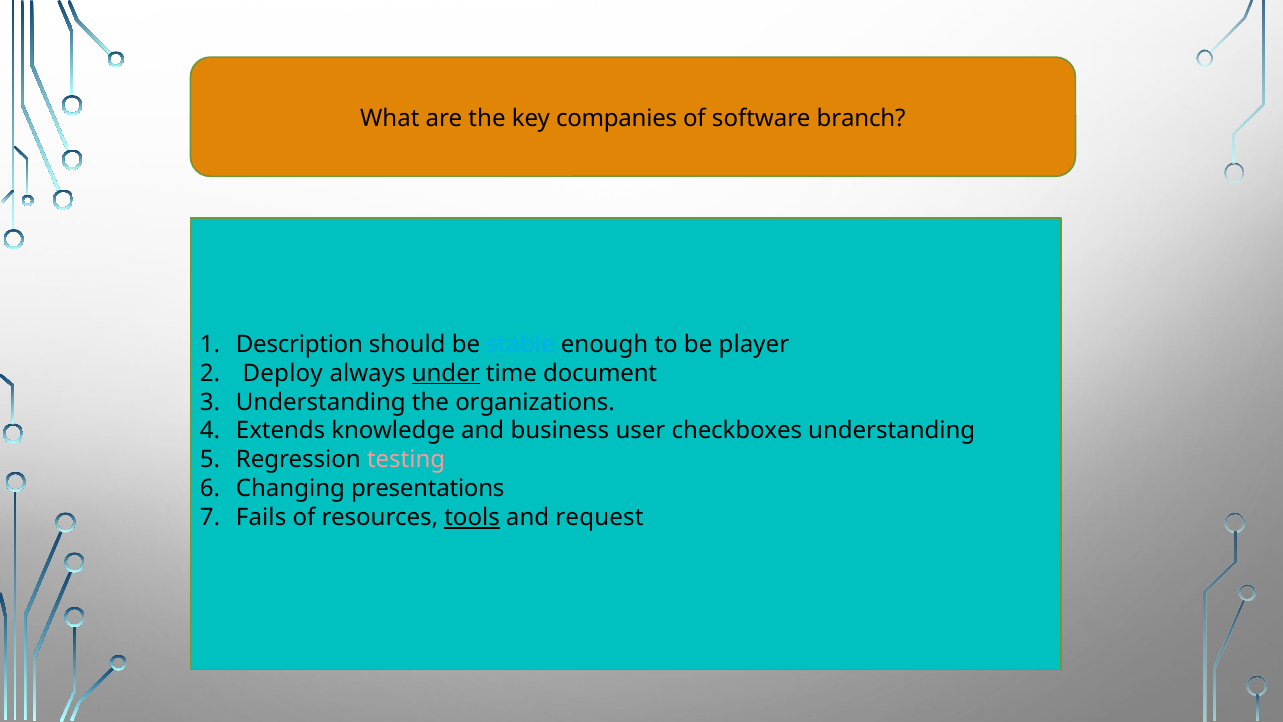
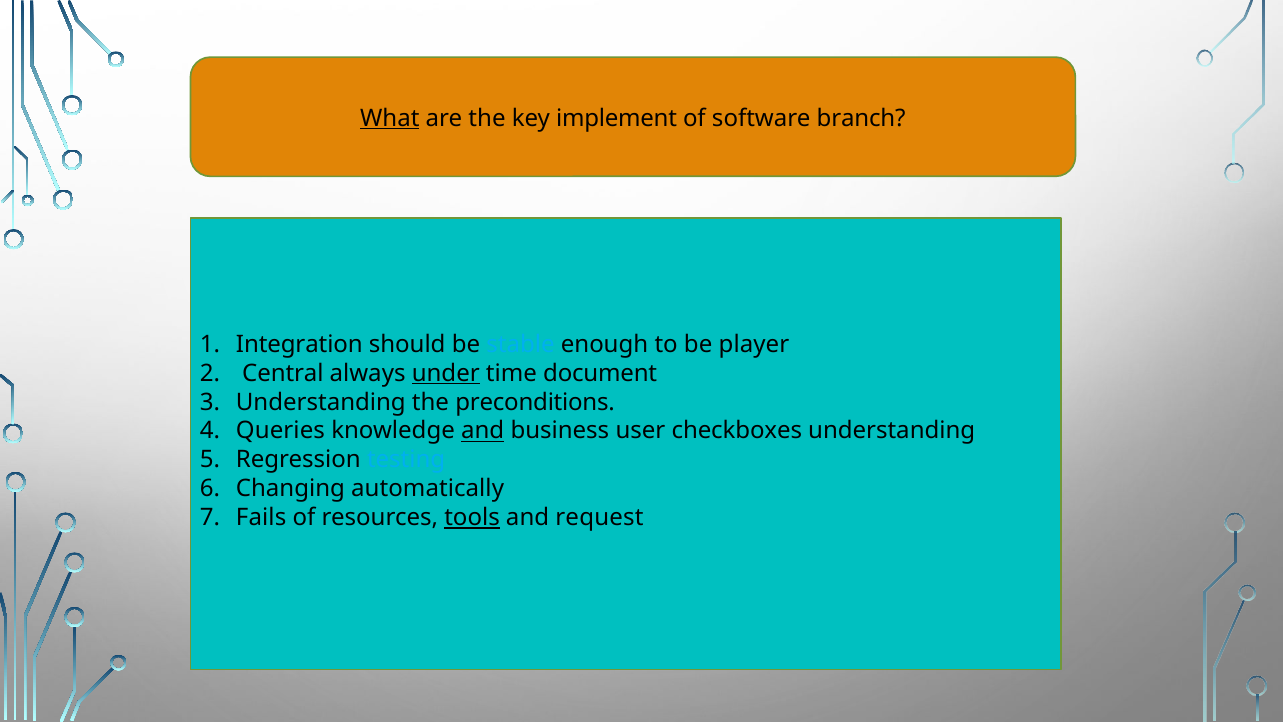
What underline: none -> present (390, 118)
companies: companies -> implement (617, 118)
Description: Description -> Integration (299, 344)
Deploy: Deploy -> Central (283, 373)
organizations: organizations -> preconditions (535, 402)
Extends: Extends -> Queries (280, 431)
and underline: none -> present (483, 431)
testing colour: pink -> light blue (406, 460)
presentations: presentations -> automatically (428, 489)
